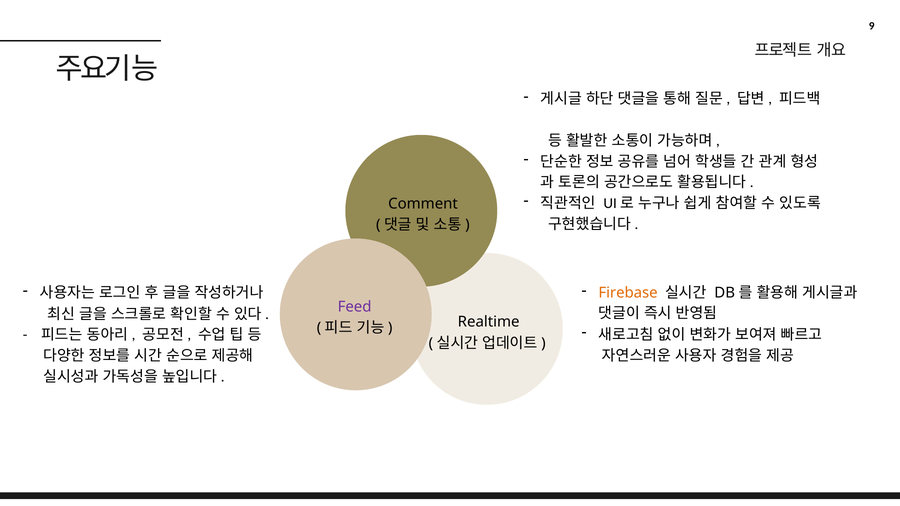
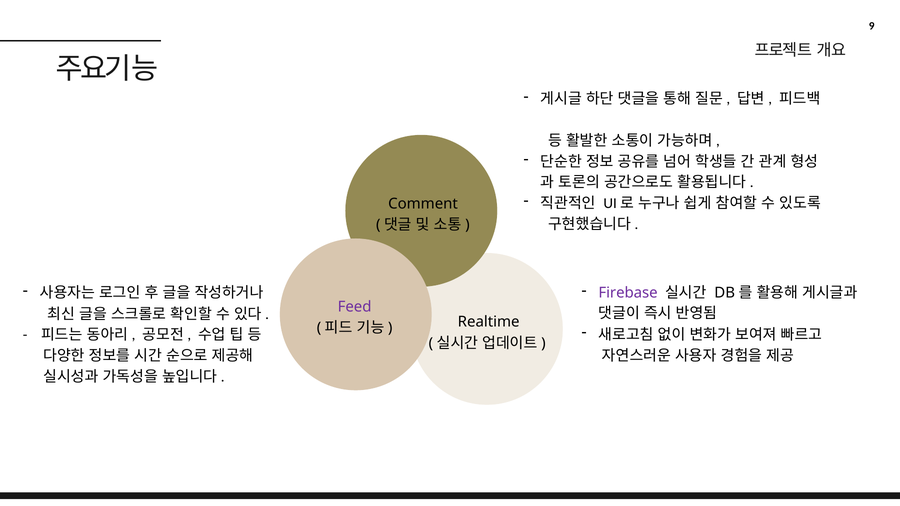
Firebase colour: orange -> purple (628, 293)
